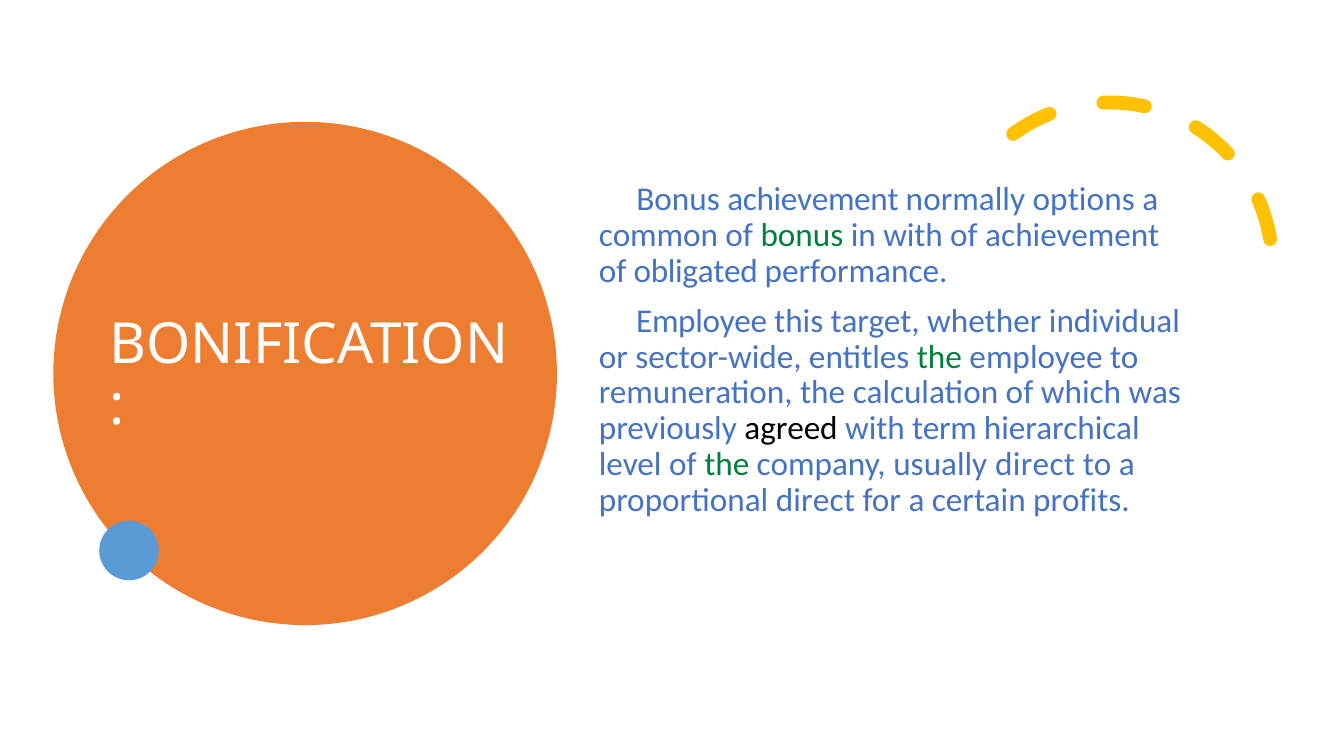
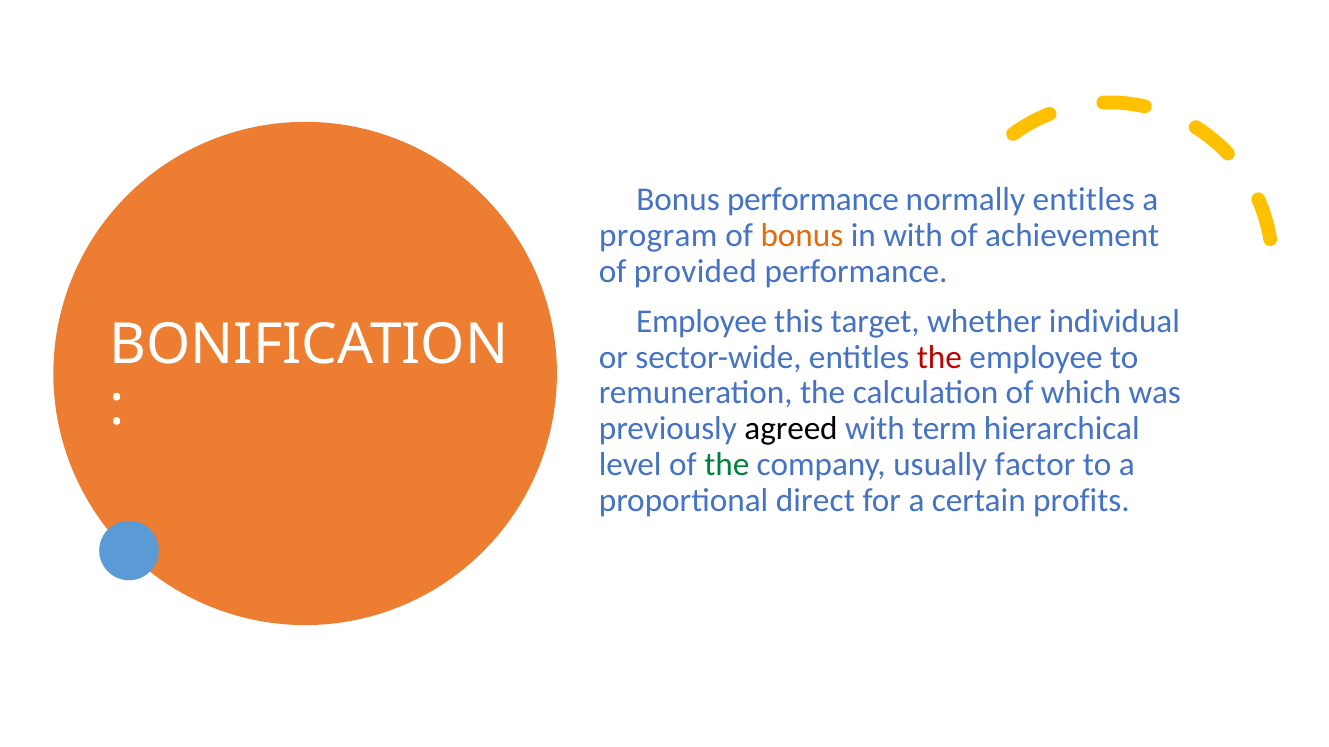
Bonus achievement: achievement -> performance (813, 200)
normally options: options -> entitles (1084, 200)
common: common -> program (658, 236)
bonus colour: green -> orange (802, 236)
obligated: obligated -> provided (695, 272)
the colour: green -> red (939, 357)
usually direct: direct -> factor (1035, 465)
